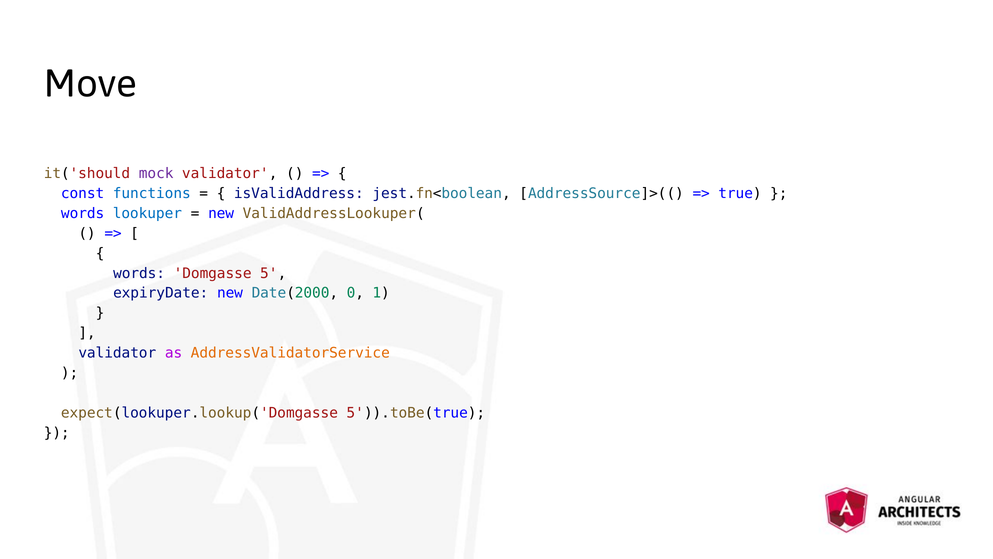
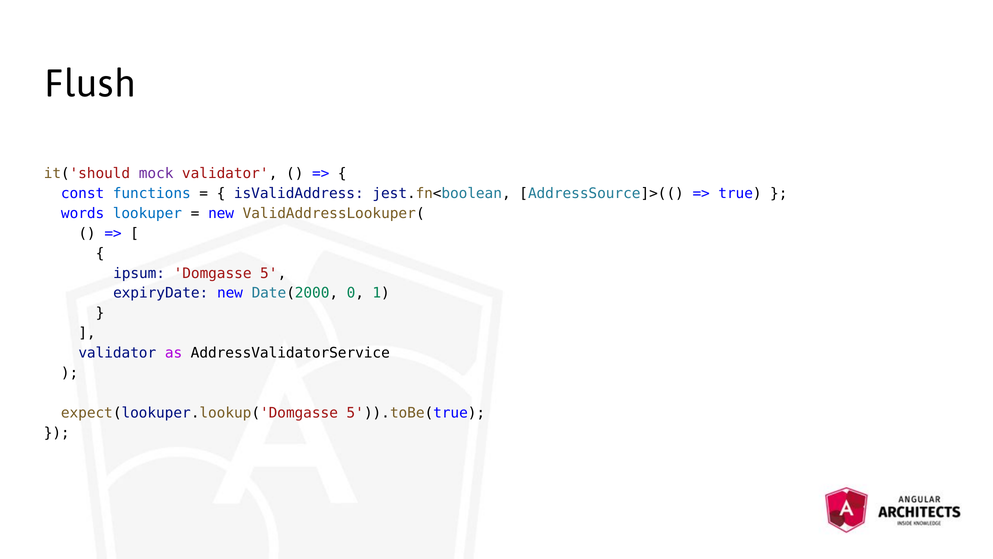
Move: Move -> Flush (90, 84)
words: words -> ipsum (139, 273)
AddressValidatorService colour: orange -> black (290, 353)
